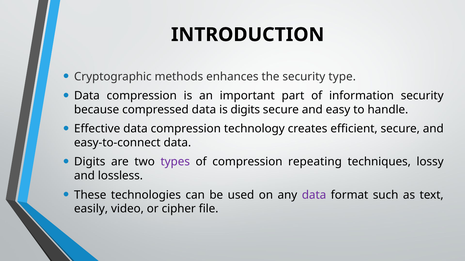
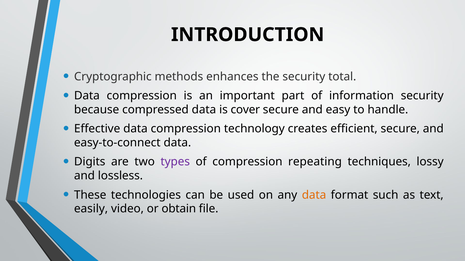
type: type -> total (342, 77)
is digits: digits -> cover (245, 110)
data colour: purple -> orange (314, 195)
cipher: cipher -> obtain (179, 209)
